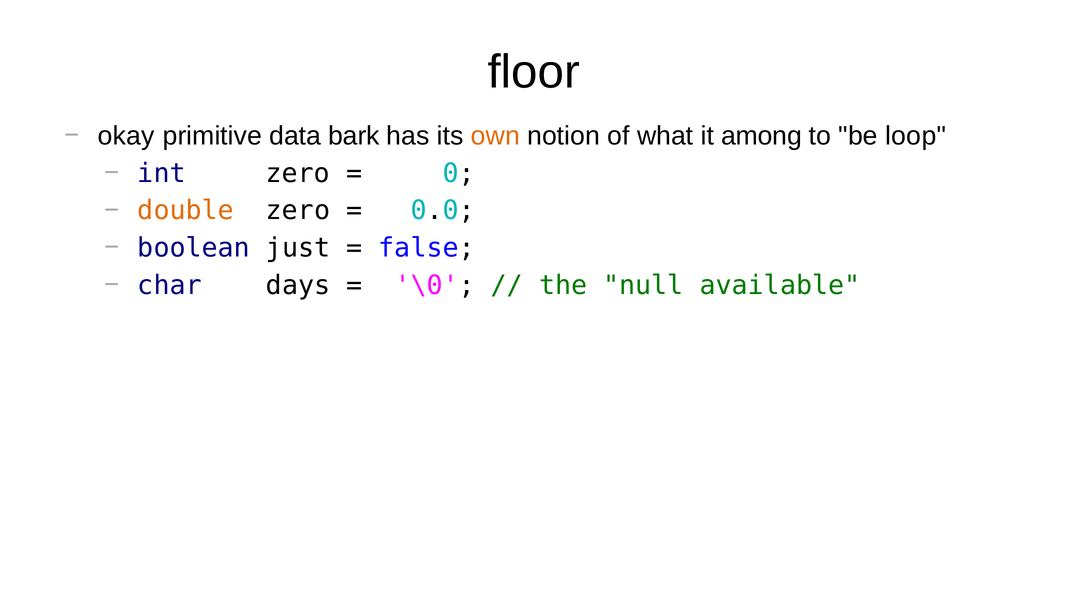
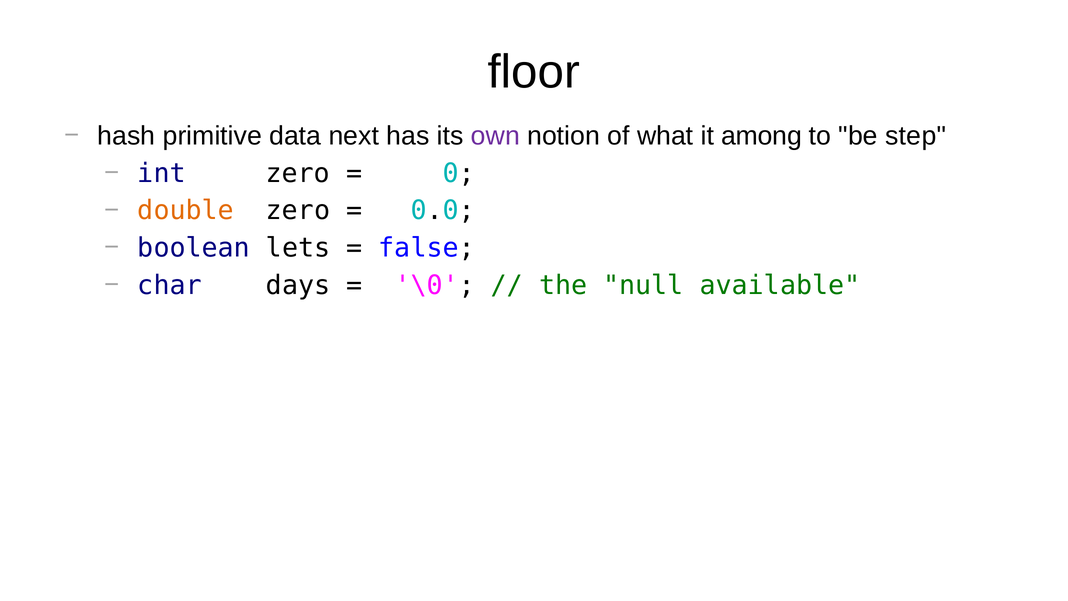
okay: okay -> hash (126, 136)
bark: bark -> next (354, 136)
own colour: orange -> purple (495, 136)
loop: loop -> step (916, 136)
just: just -> lets (298, 248)
